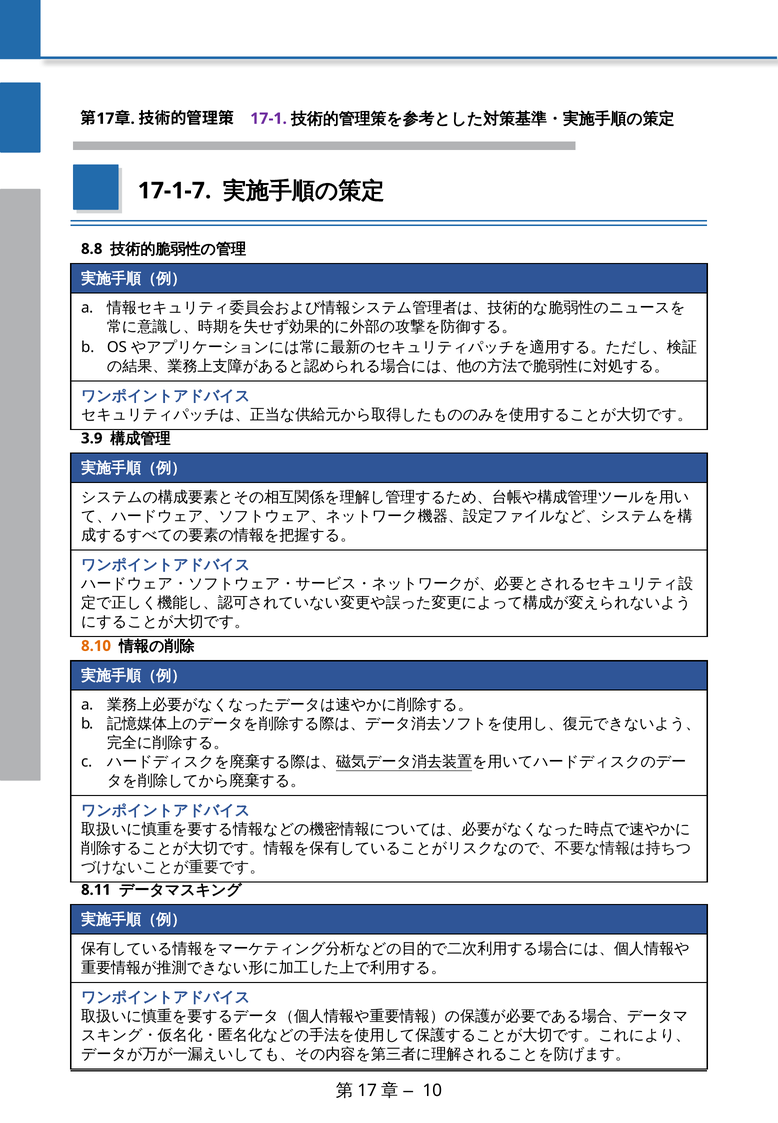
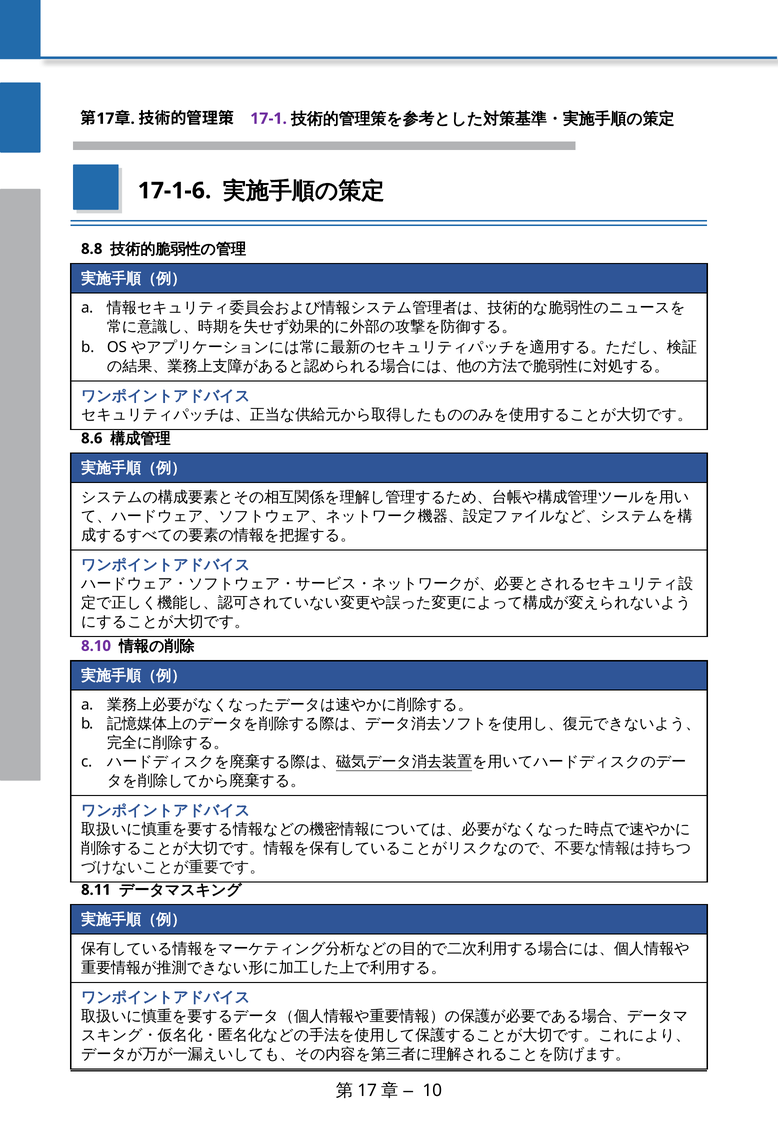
17-1-7: 17-1-7 -> 17-1-6 (175, 191)
3.9: 3.9 -> 8.6 (92, 439)
8.10 colour: orange -> purple (96, 646)
